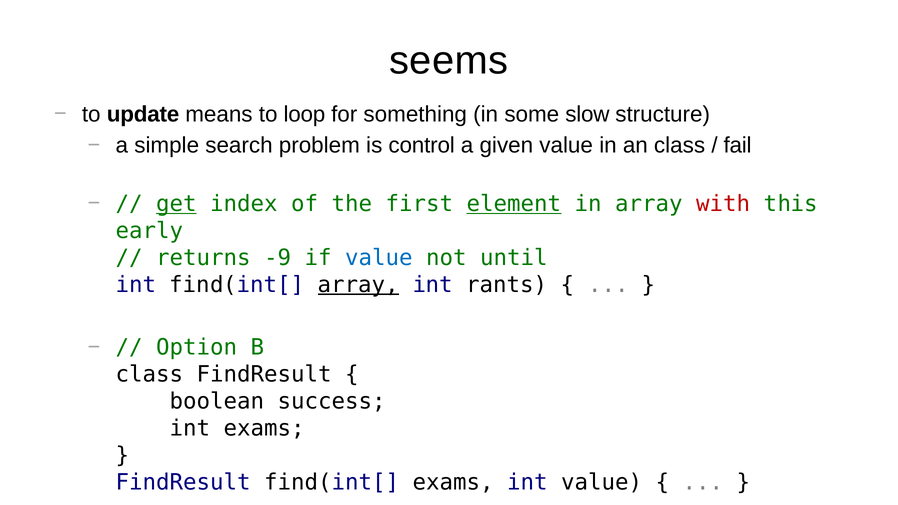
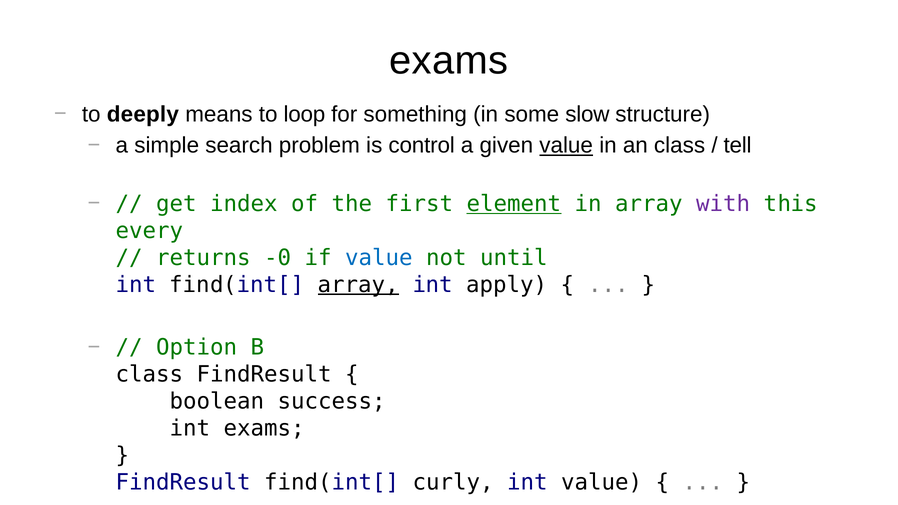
seems: seems -> exams (449, 61)
update: update -> deeply (143, 114)
value underline: none -> present (566, 146)
fail: fail -> tell (738, 146)
get underline: present -> none (176, 204)
with colour: red -> purple (723, 204)
early: early -> every (149, 231)
-9: -9 -> -0 (278, 258)
rants: rants -> apply (507, 285)
find(int[ exams: exams -> curly (453, 482)
